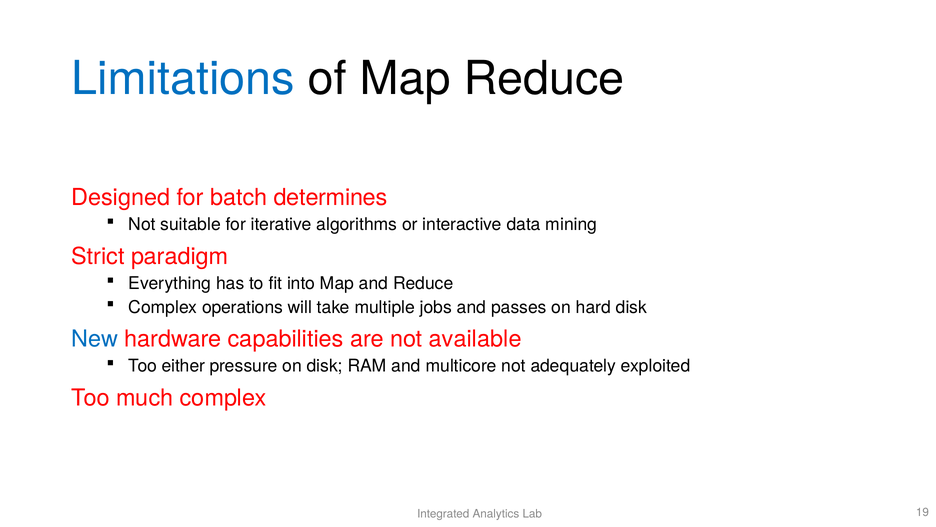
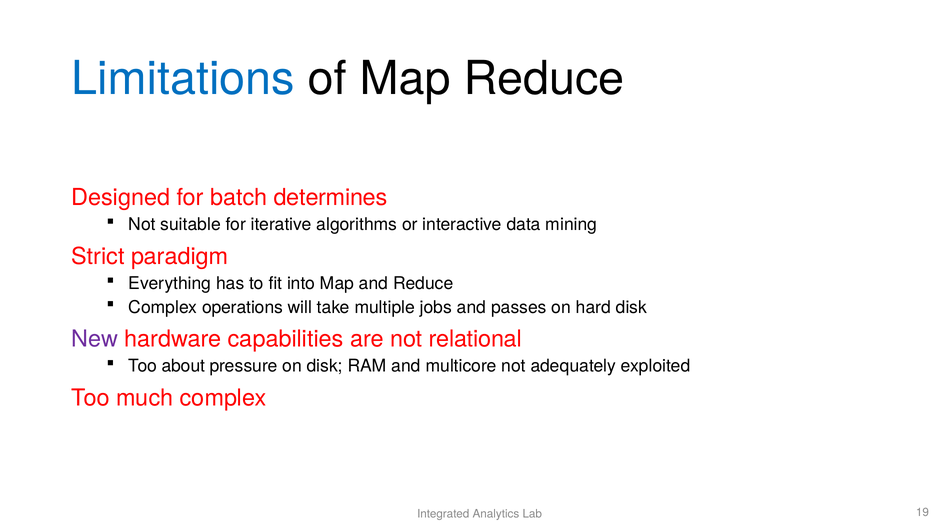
New colour: blue -> purple (95, 339)
available: available -> relational (475, 339)
either: either -> about (183, 366)
